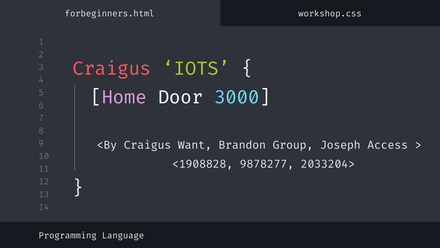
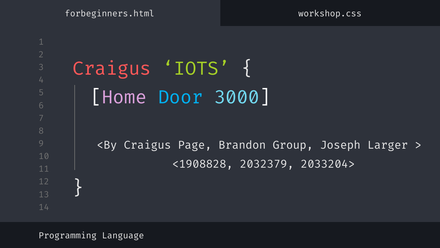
Door colour: white -> light blue (181, 97)
Want: Want -> Page (195, 145)
Access: Access -> Larger (388, 145)
9878277: 9878277 -> 2032379 (267, 164)
